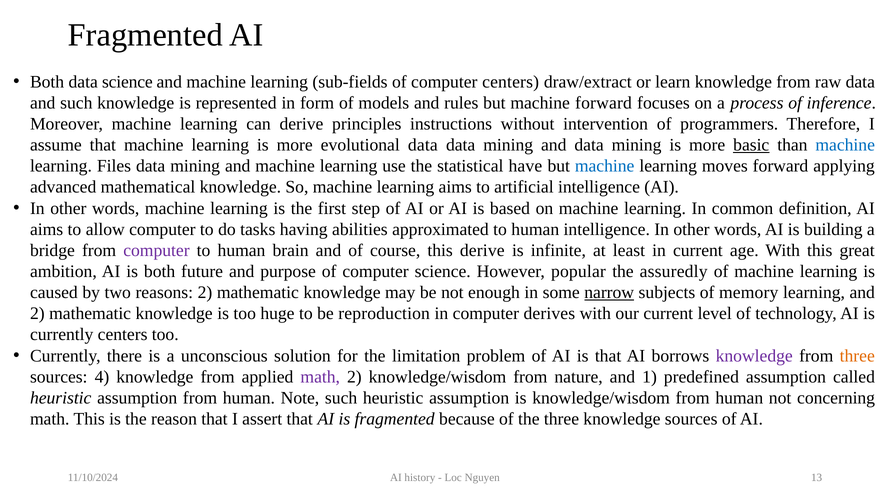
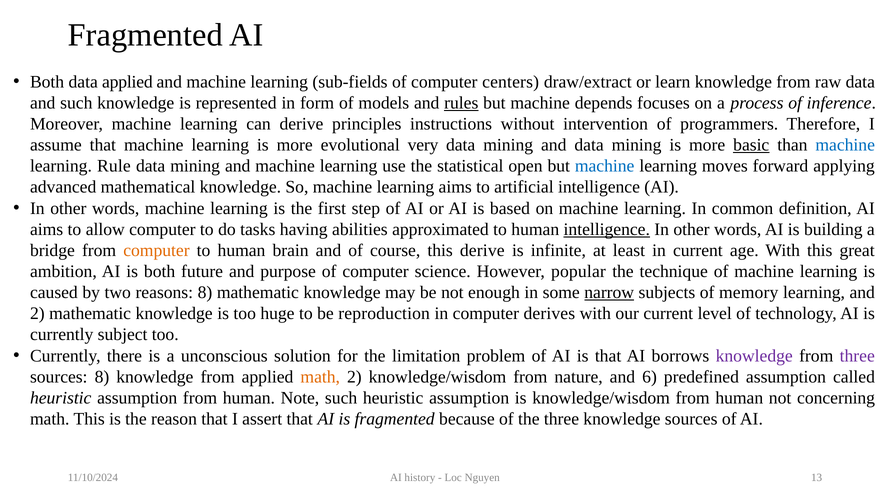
data science: science -> applied (127, 82)
rules underline: none -> present (461, 103)
machine forward: forward -> depends (604, 103)
evolutional data: data -> very (423, 145)
Files: Files -> Rule (114, 166)
have: have -> open (525, 166)
intelligence underline: none -> present (607, 230)
computer colour: purple -> orange (156, 251)
assuredly: assuredly -> technique (674, 272)
reasons 2: 2 -> 8 (205, 293)
currently centers: centers -> subject (123, 335)
three colour: orange -> purple (857, 356)
sources 4: 4 -> 8 (102, 377)
math colour: purple -> orange (320, 377)
1: 1 -> 6 (650, 377)
